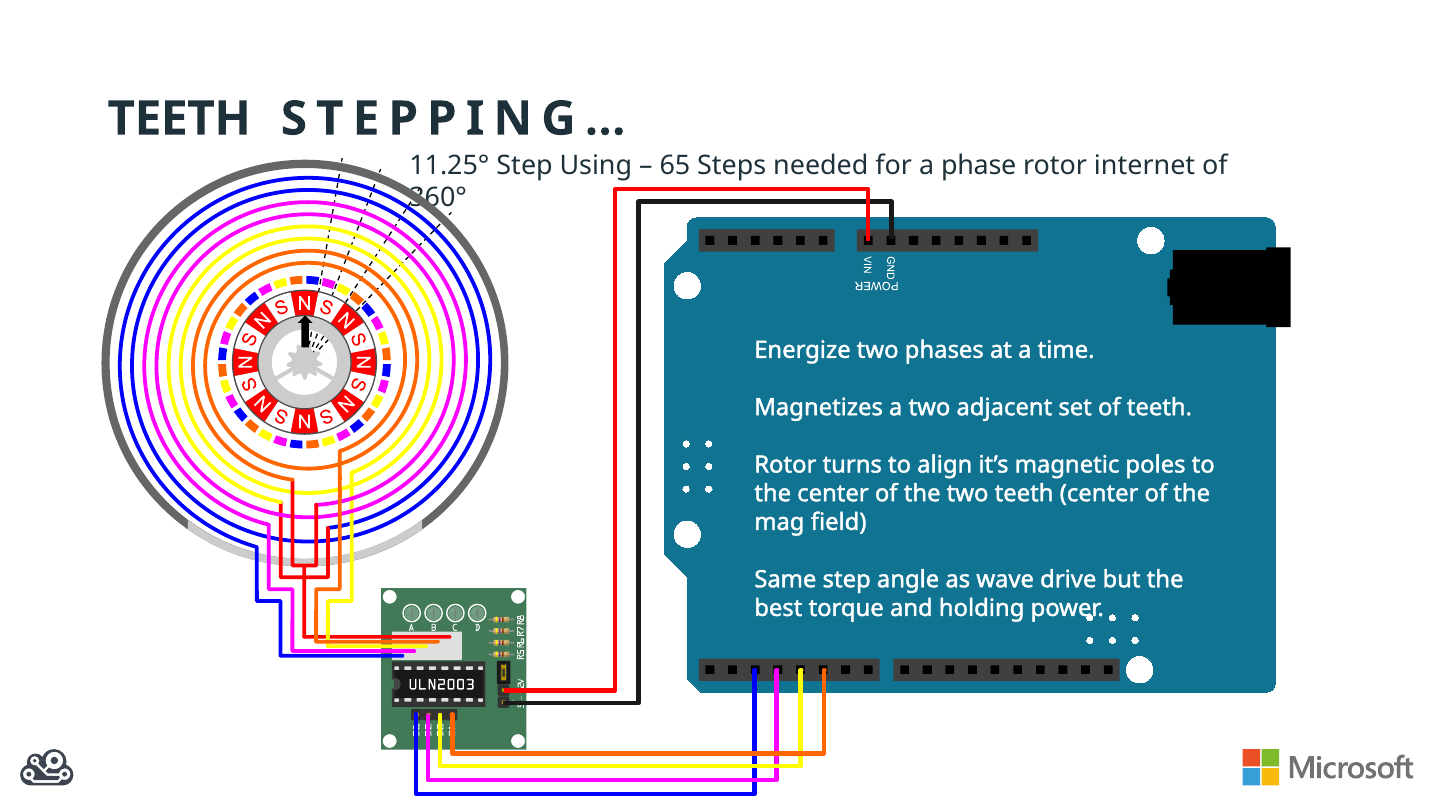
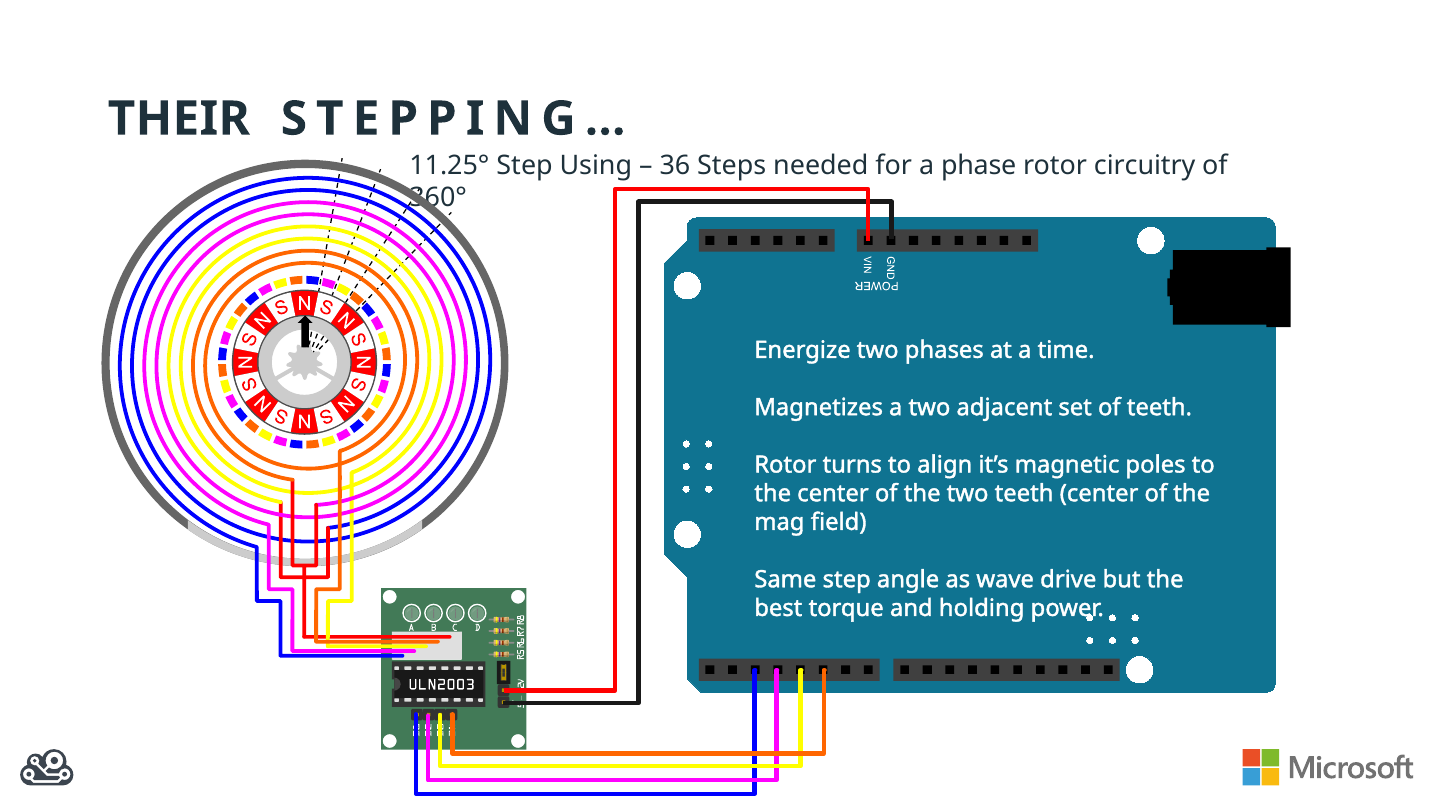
TEETH: TEETH -> THEIR (179, 119)
65: 65 -> 36 (675, 165)
internet: internet -> circuitry (1145, 165)
